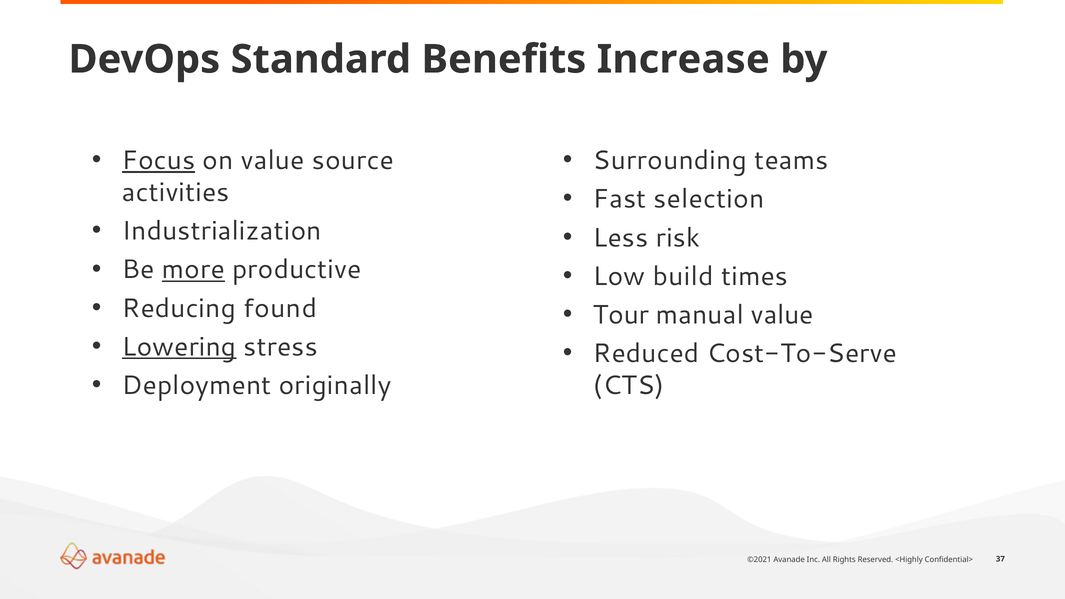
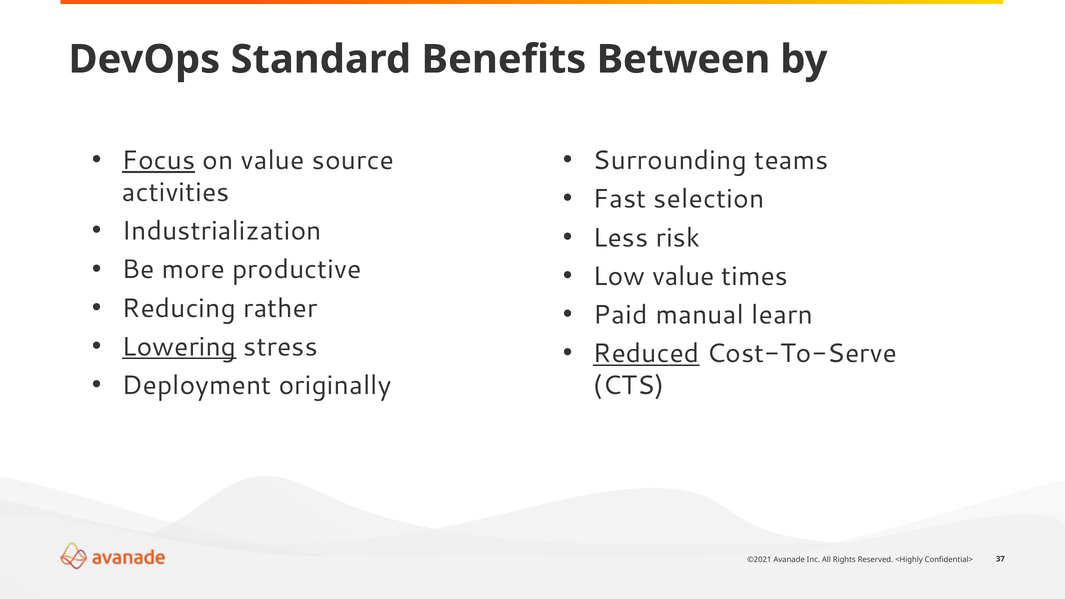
Increase: Increase -> Between (683, 59)
more underline: present -> none (193, 270)
Low build: build -> value (683, 276)
found: found -> rather (280, 308)
Tour: Tour -> Paid (621, 315)
manual value: value -> learn (782, 315)
Reduced underline: none -> present (646, 354)
